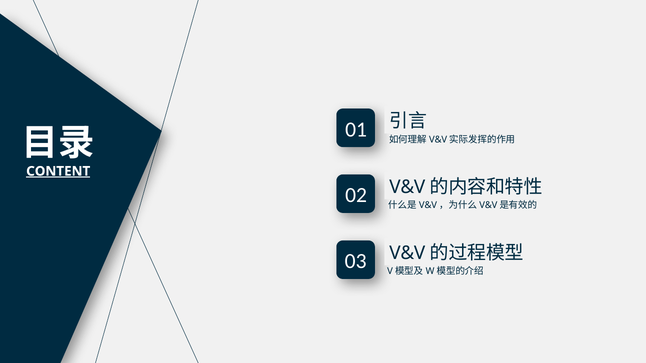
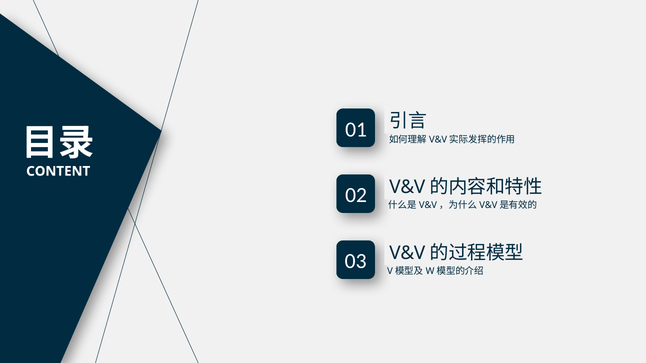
CONTENT underline: present -> none (58, 171)
